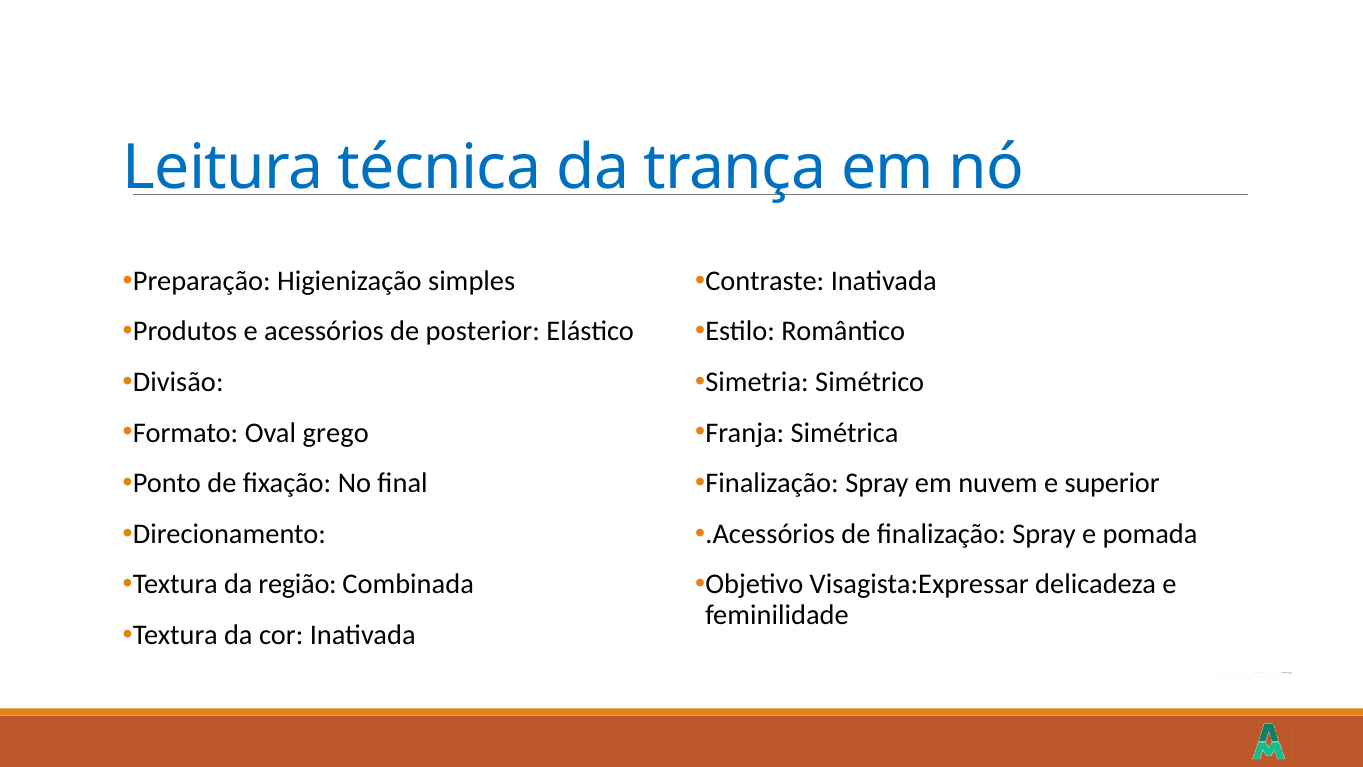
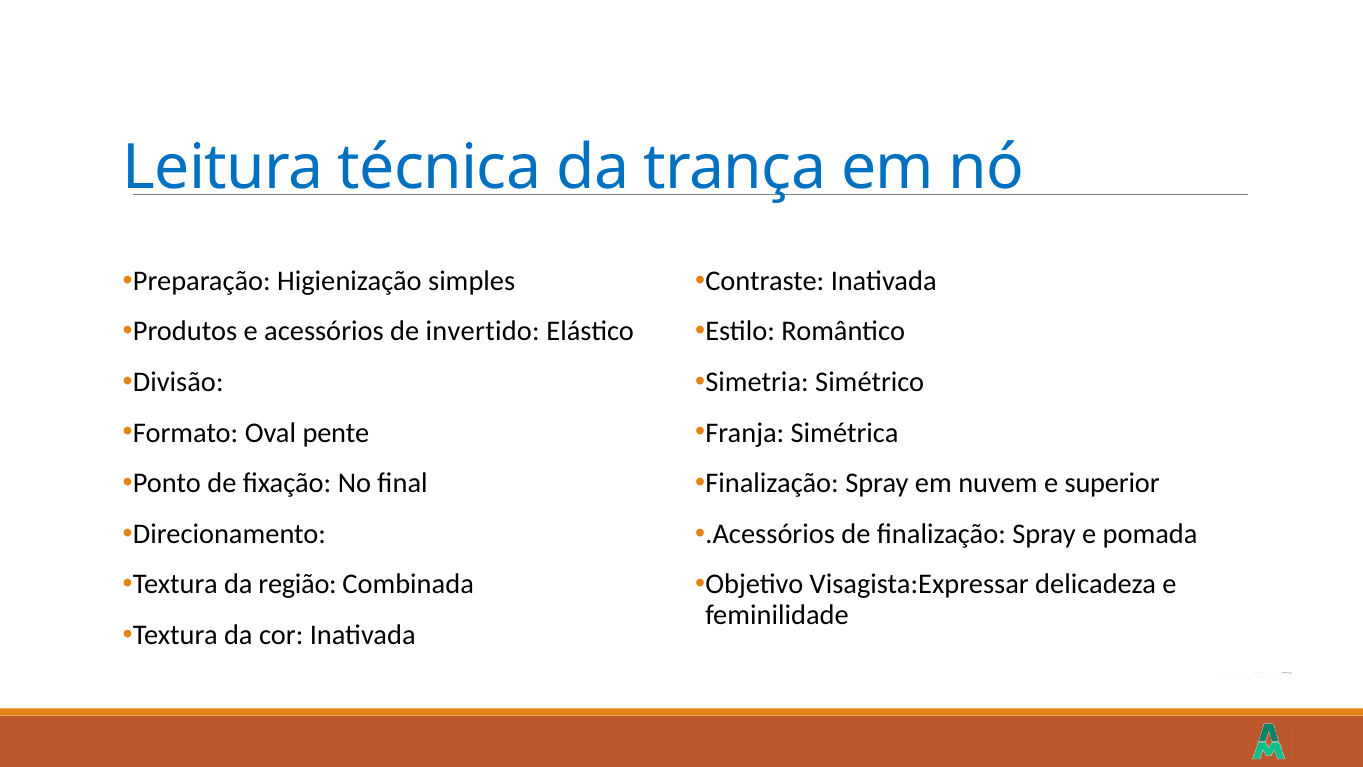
posterior: posterior -> invertido (483, 331)
grego: grego -> pente (336, 432)
